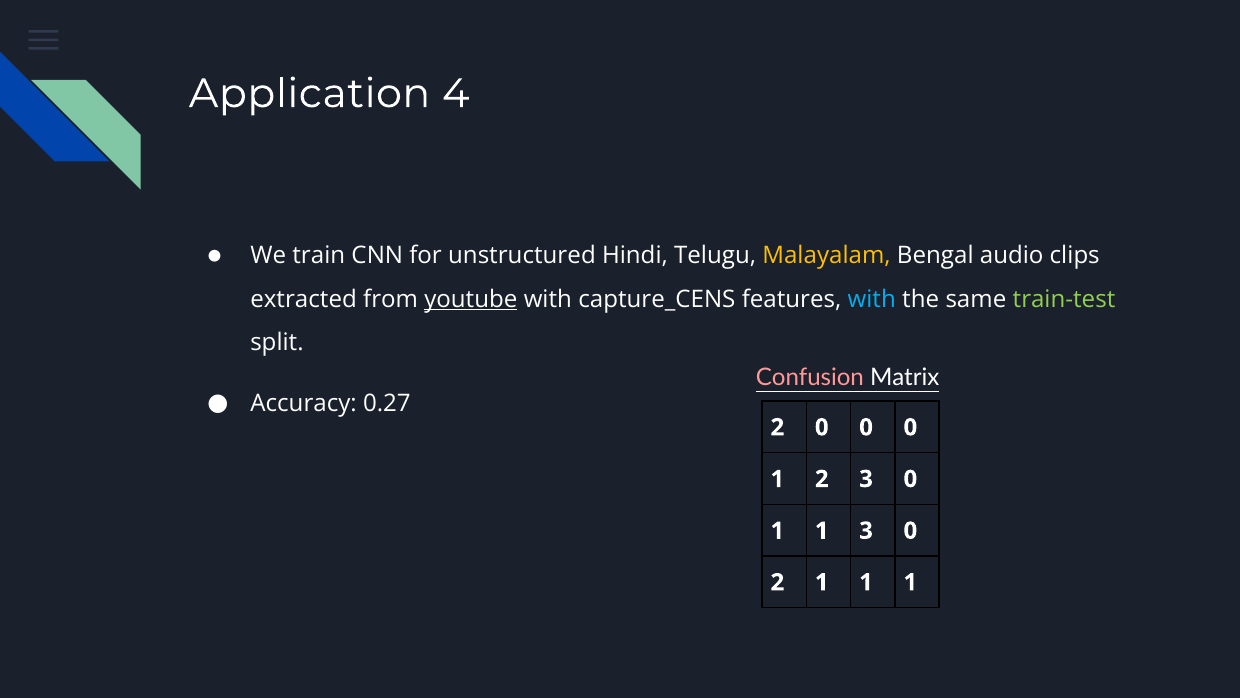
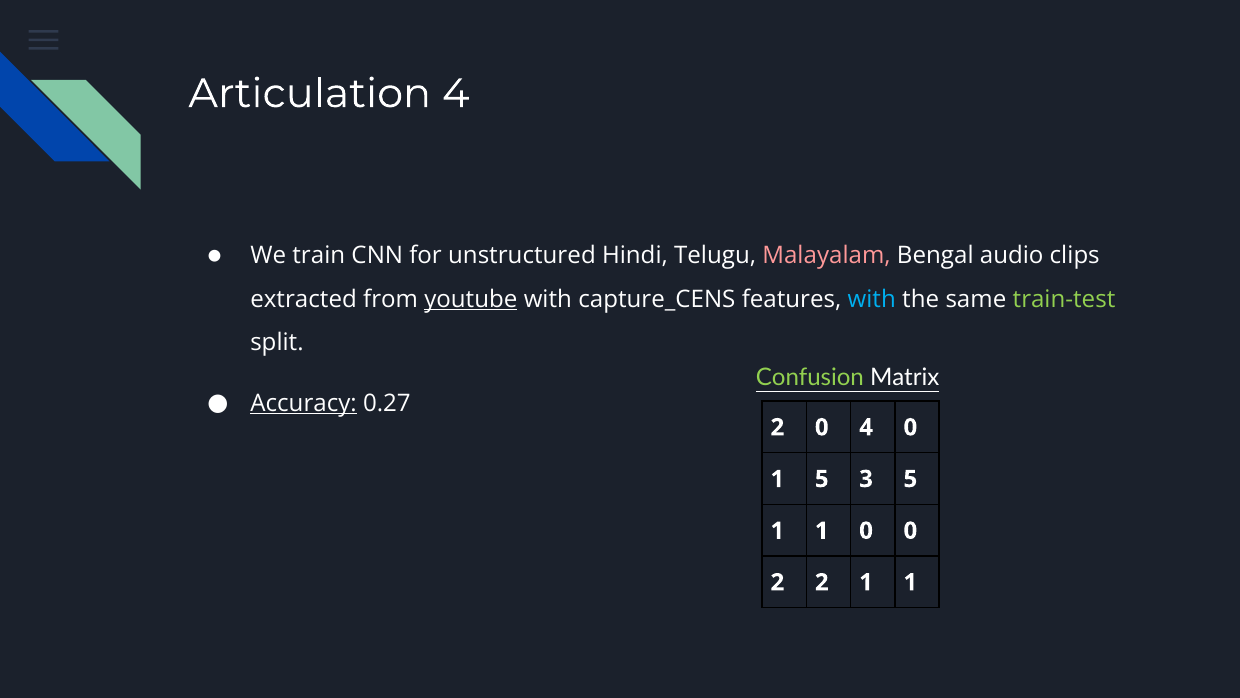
Application: Application -> Articulation (310, 94)
Malayalam colour: yellow -> pink (826, 256)
Confusion colour: pink -> light green (810, 377)
Accuracy underline: none -> present (304, 403)
2 0 0: 0 -> 4 (866, 427)
1 2: 2 -> 5 (822, 479)
0: 0 -> 5 (910, 479)
1 3: 3 -> 0 (866, 530)
2 1: 1 -> 2 (822, 582)
